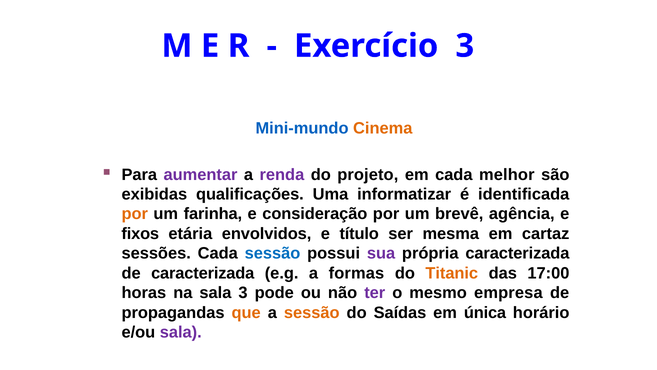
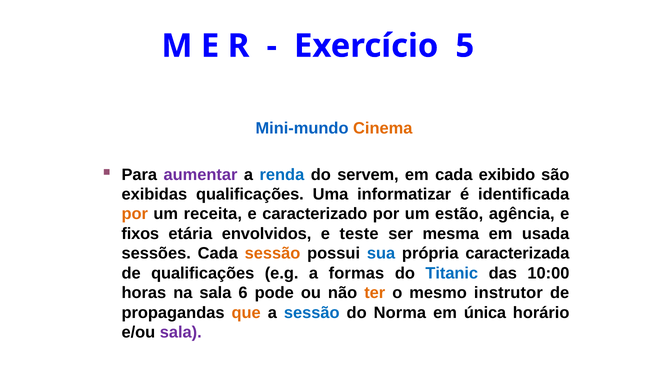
Exercício 3: 3 -> 5 (465, 46)
renda colour: purple -> blue (282, 174)
projeto: projeto -> servem (368, 174)
melhor: melhor -> exibido (507, 174)
farinha: farinha -> receita (213, 214)
consideração: consideração -> caracterizado (315, 214)
brevê: brevê -> estão (459, 214)
título: título -> teste (359, 234)
cartaz: cartaz -> usada (546, 234)
sessão colour: blue -> orange (272, 253)
sua colour: purple -> blue (381, 253)
de caracterizada: caracterizada -> qualificações (203, 273)
Titanic colour: orange -> blue (452, 273)
17:00: 17:00 -> 10:00 (548, 273)
sala 3: 3 -> 6 (243, 293)
ter colour: purple -> orange (375, 293)
empresa: empresa -> instrutor (508, 293)
sessão colour: orange -> blue (312, 312)
Saídas: Saídas -> Norma (400, 312)
